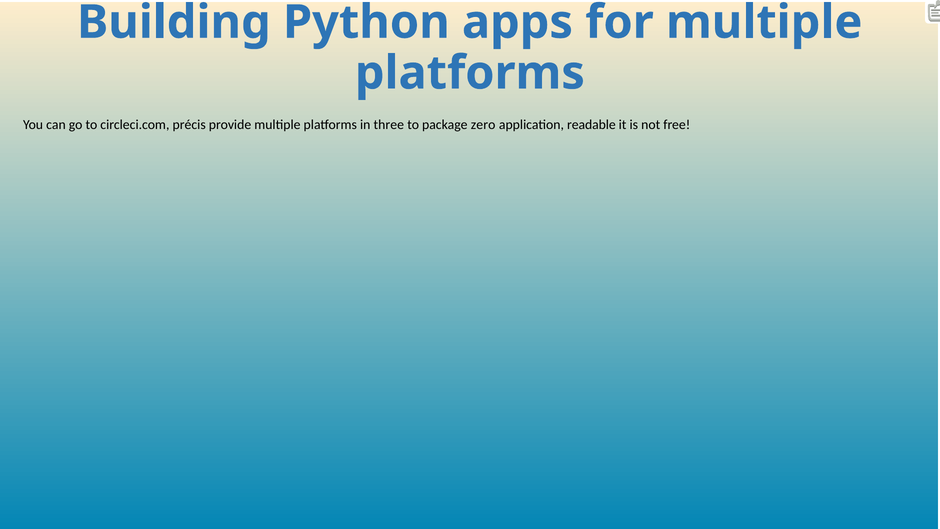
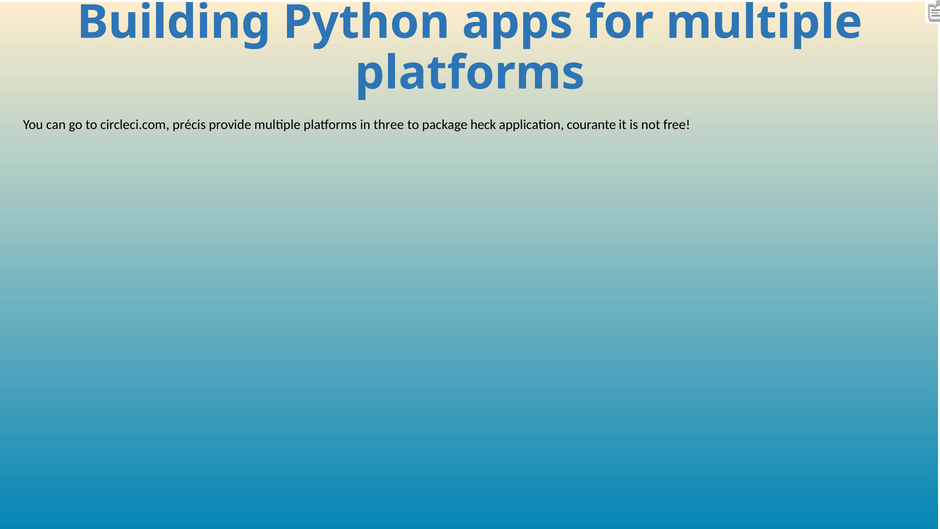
zero: zero -> heck (483, 125)
readable: readable -> courante (591, 125)
